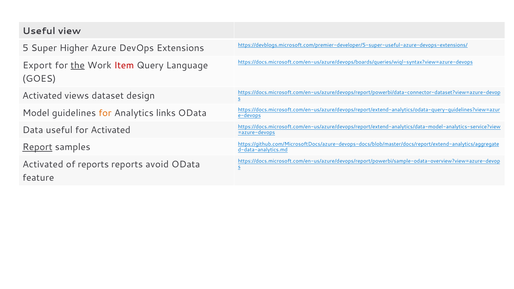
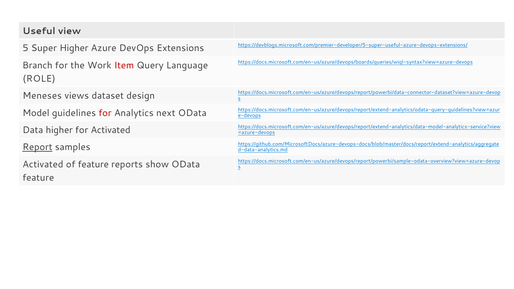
Export: Export -> Branch (37, 65)
the underline: present -> none (78, 65)
GOES: GOES -> ROLE (39, 79)
Activated: Activated -> Meneses (42, 96)
for colour: orange -> red (105, 113)
links: links -> next (166, 113)
Data useful: useful -> higher (59, 130)
of reports: reports -> feature (93, 164)
avoid: avoid -> show (157, 164)
